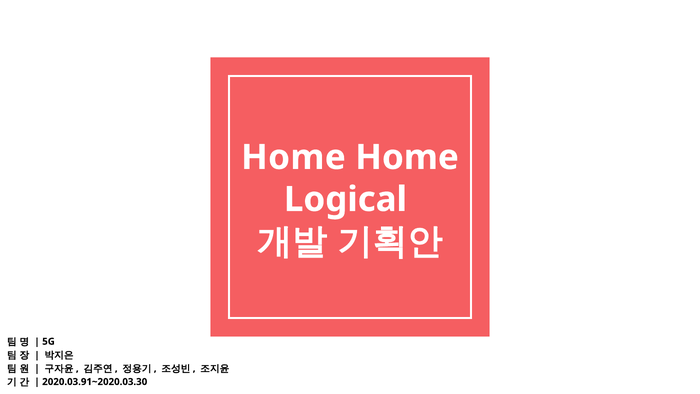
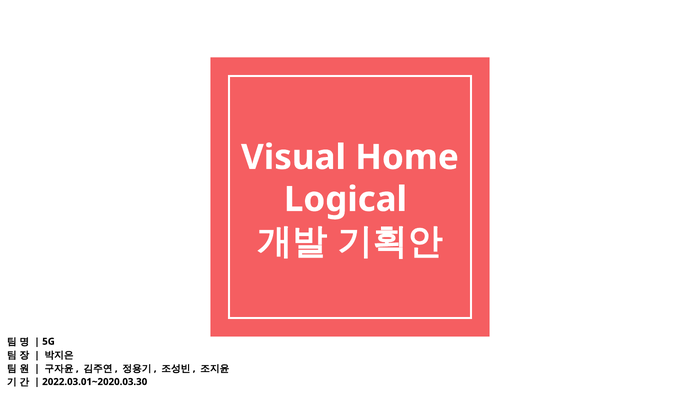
Home: Home -> Visual (294, 157)
2020.03.91~2020.03.30: 2020.03.91~2020.03.30 -> 2022.03.01~2020.03.30 (95, 382)
